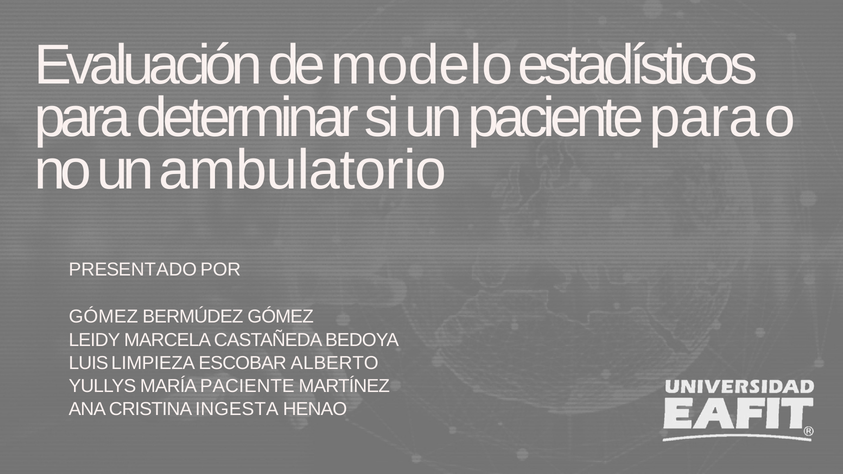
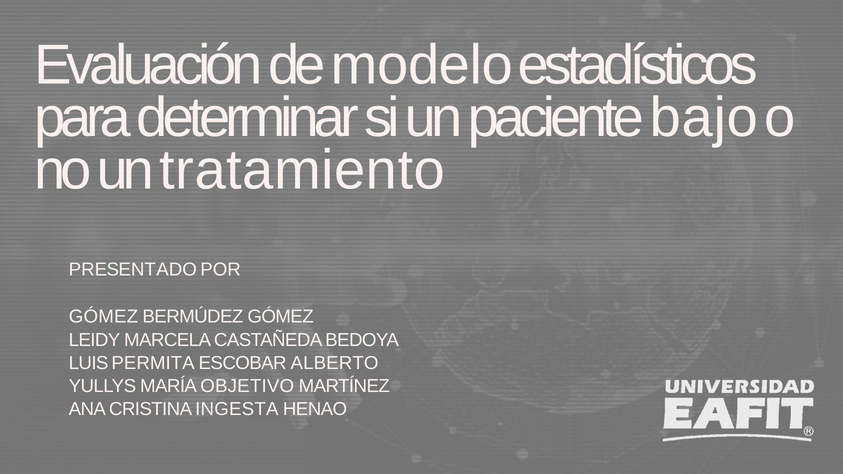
paciente para: para -> bajo (704, 118)
ambulatorio: ambulatorio -> tratamiento (302, 170)
LIMPIEZA: LIMPIEZA -> PERMITA (153, 363)
MARÍA PACIENTE: PACIENTE -> OBJETIVO (247, 386)
